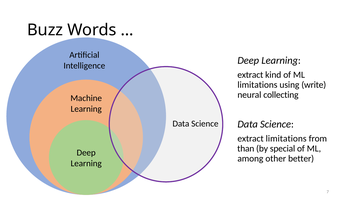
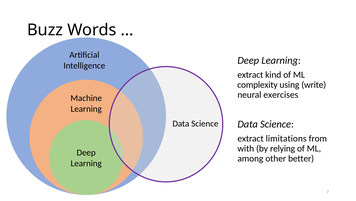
limitations: limitations -> complexity (257, 84)
collecting: collecting -> exercises (281, 94)
than: than -> with (246, 148)
special: special -> relying (283, 148)
